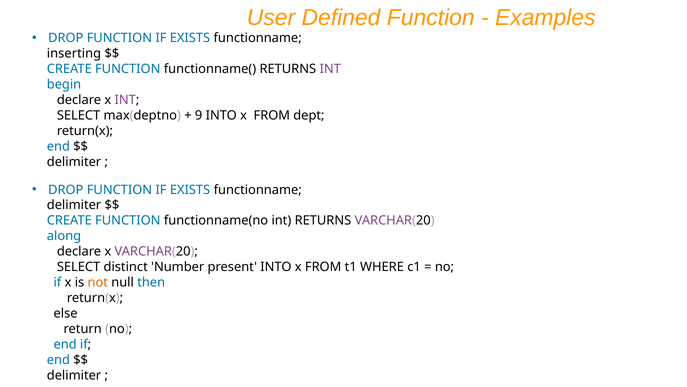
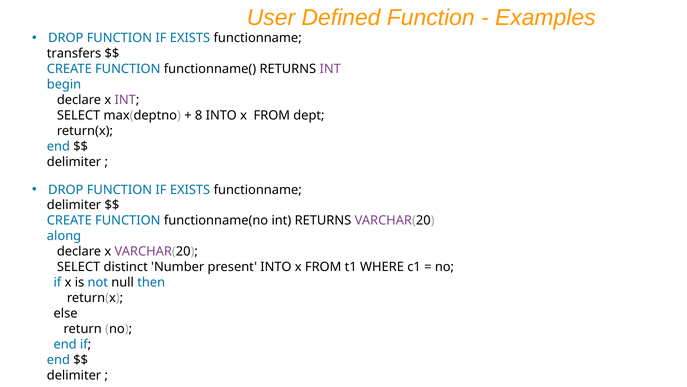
inserting: inserting -> transfers (74, 53)
9: 9 -> 8 (199, 115)
not colour: orange -> blue (98, 282)
